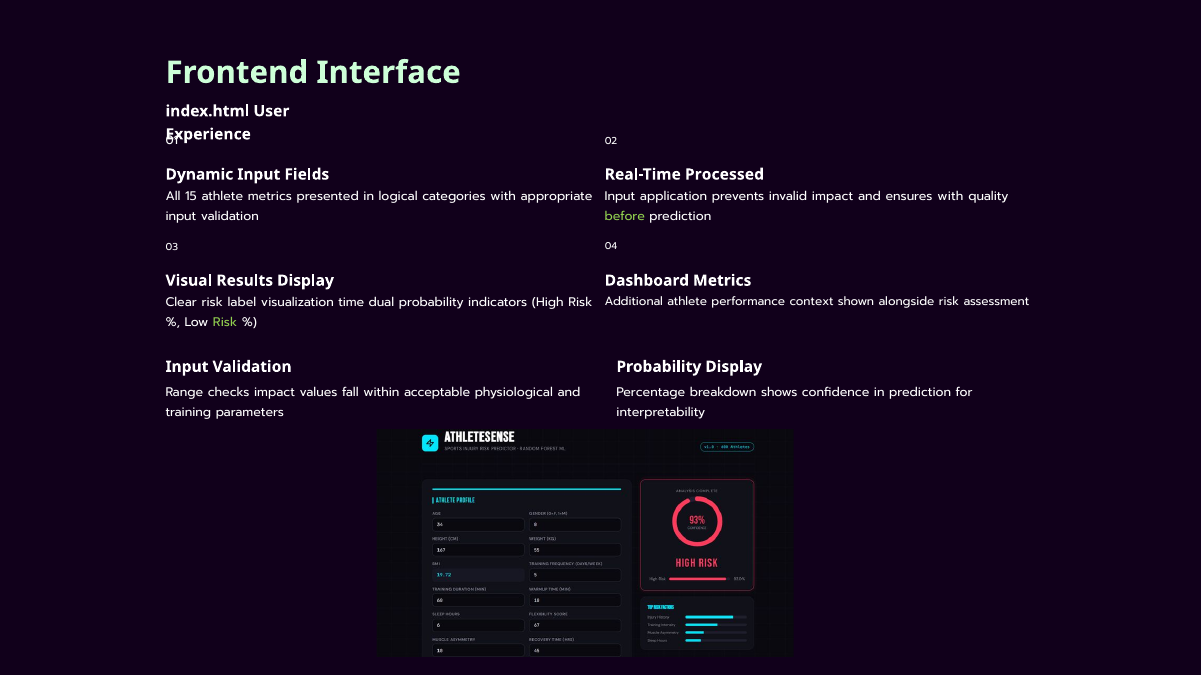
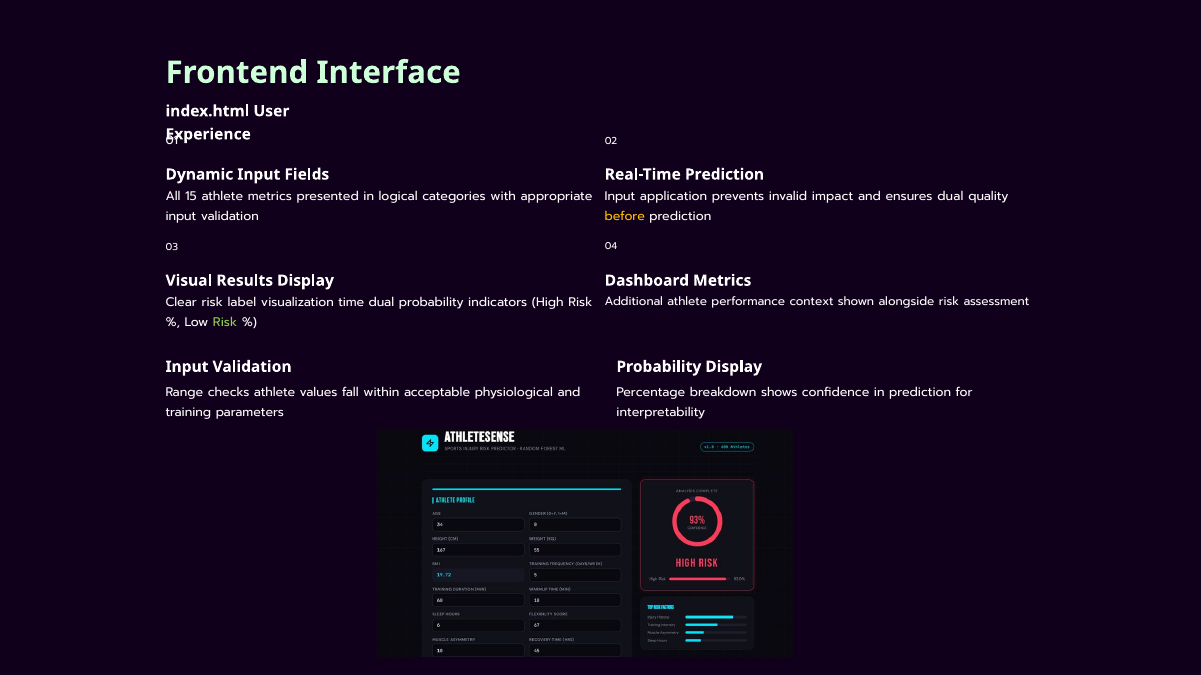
Real-Time Processed: Processed -> Prediction (725, 175)
ensures with: with -> dual (950, 197)
before colour: light green -> yellow (625, 217)
checks impact: impact -> athlete (275, 392)
